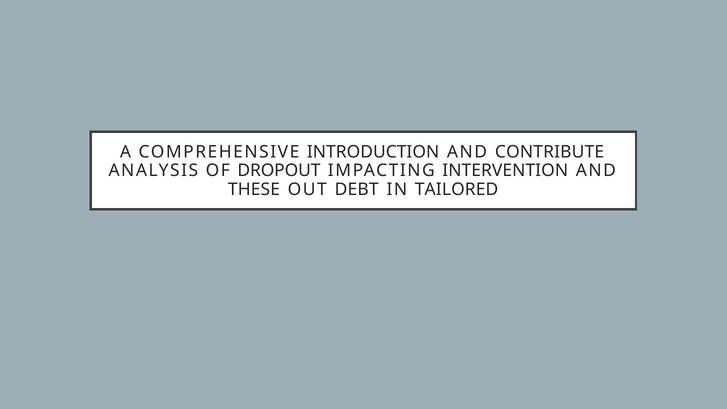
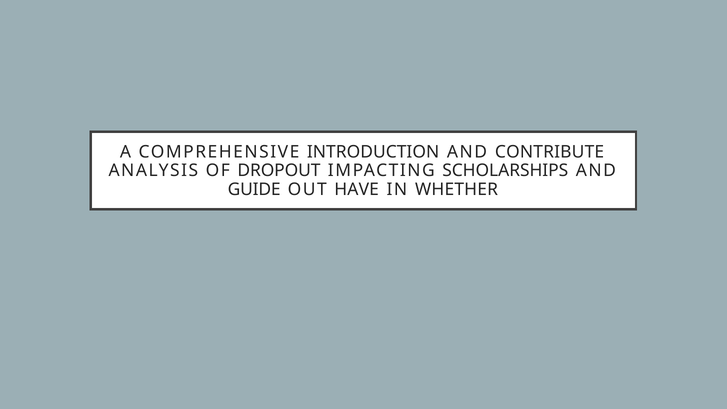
INTERVENTION: INTERVENTION -> SCHOLARSHIPS (505, 171)
THESE: THESE -> GUIDE (254, 189)
DEBT: DEBT -> HAVE (357, 189)
TAILORED: TAILORED -> WHETHER (457, 189)
